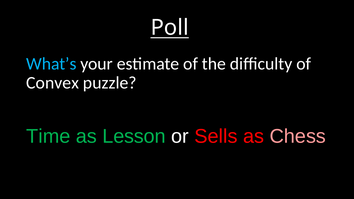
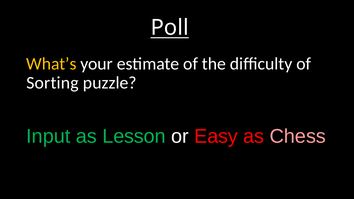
What’s colour: light blue -> yellow (51, 64)
Convex: Convex -> Sorting (53, 83)
Time: Time -> Input (48, 136)
Sells: Sells -> Easy (216, 136)
